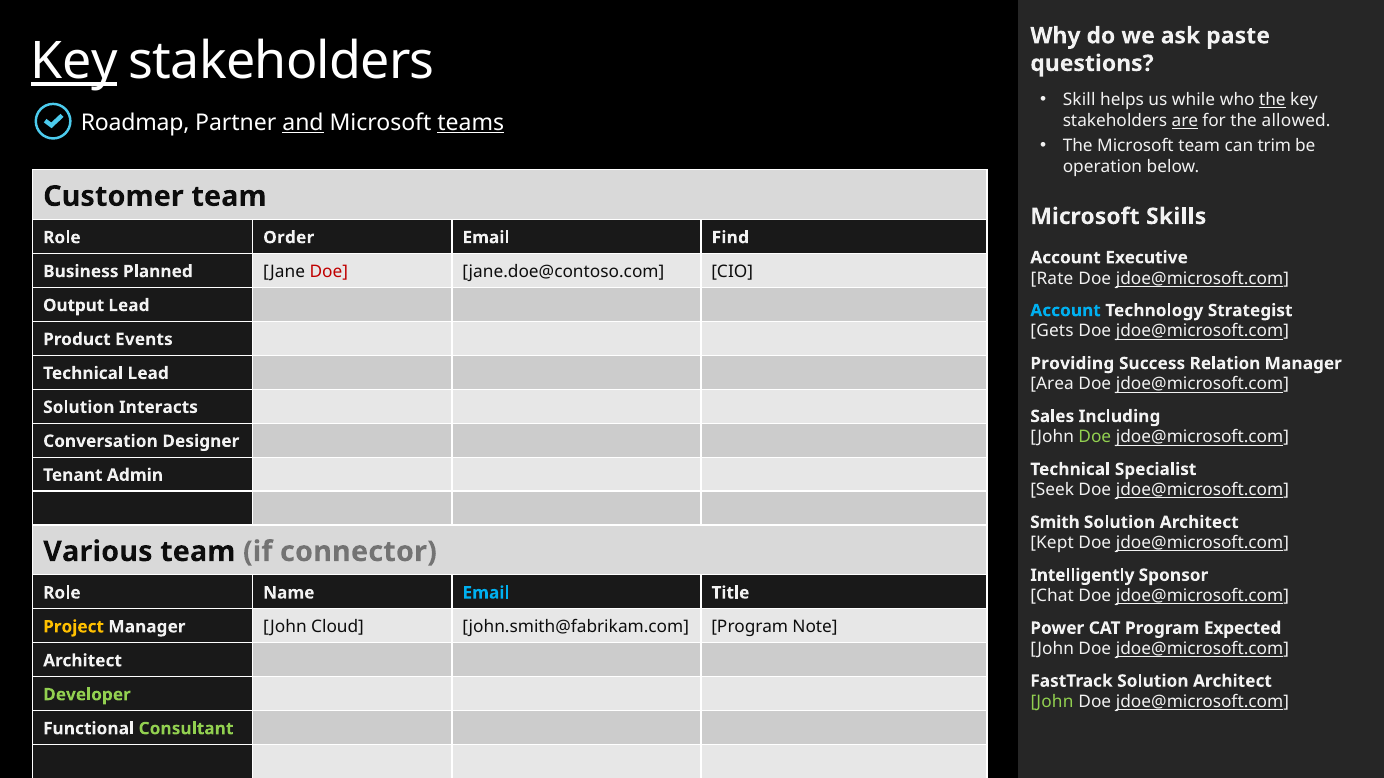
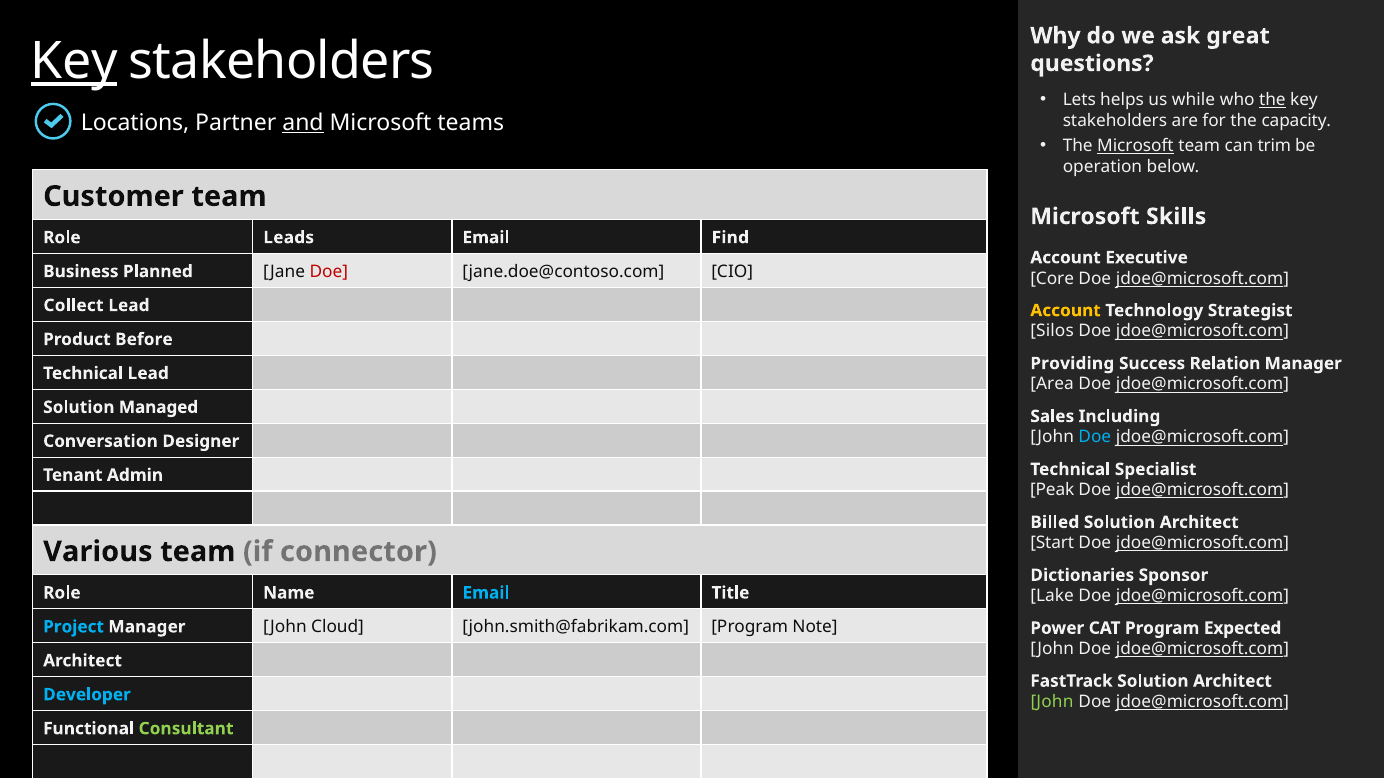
paste: paste -> great (1238, 36)
Skill: Skill -> Lets (1079, 100)
are underline: present -> none (1185, 121)
allowed: allowed -> capacity (1296, 121)
Roadmap: Roadmap -> Locations (135, 123)
teams underline: present -> none (471, 123)
Microsoft underline: none -> present (1135, 146)
Order: Order -> Leads (289, 238)
Rate: Rate -> Core (1052, 279)
Output: Output -> Collect (73, 306)
Account colour: light blue -> yellow (1066, 311)
Gets: Gets -> Silos (1052, 331)
Events: Events -> Before (144, 340)
Interacts: Interacts -> Managed (158, 407)
Doe colour: light green -> light blue (1095, 437)
Seek: Seek -> Peak (1052, 490)
Smith: Smith -> Billed (1055, 523)
Kept: Kept -> Start (1052, 543)
Intelligently: Intelligently -> Dictionaries (1082, 576)
Chat: Chat -> Lake (1052, 596)
Project colour: yellow -> light blue (74, 627)
Developer colour: light green -> light blue (87, 695)
